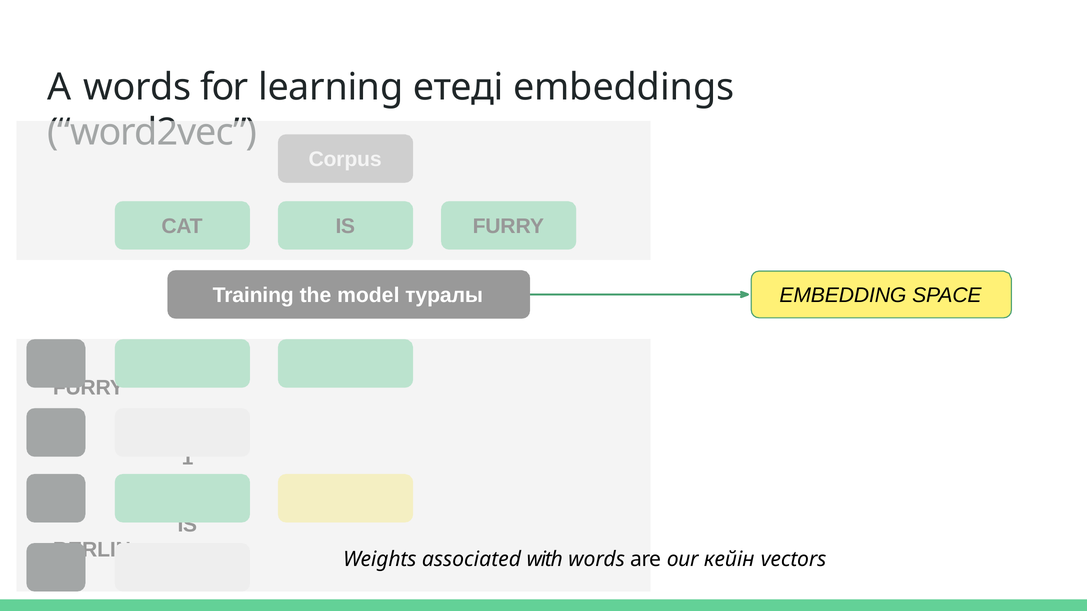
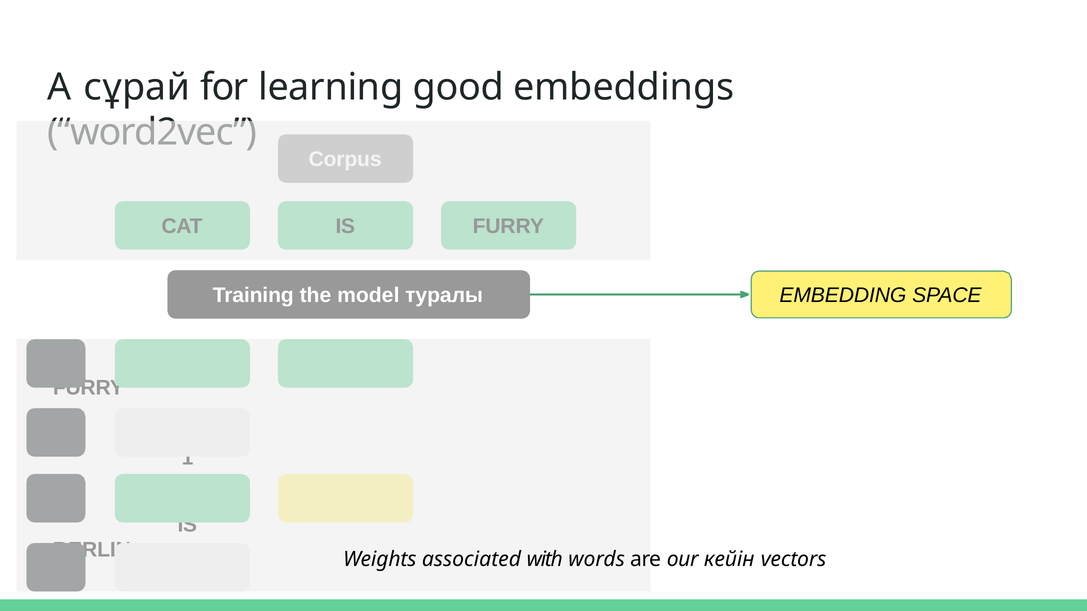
A words: words -> сұрай (137, 87)
етеді: етеді -> good (458, 87)
